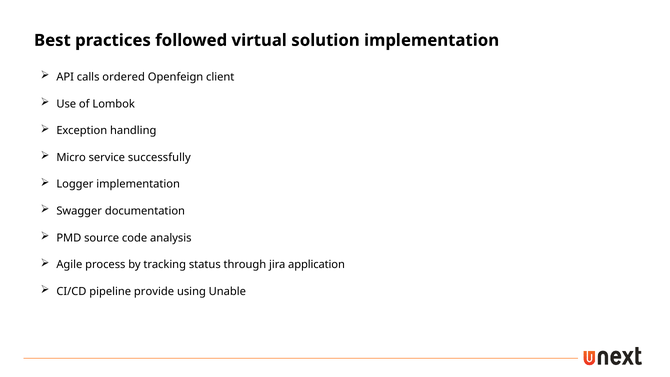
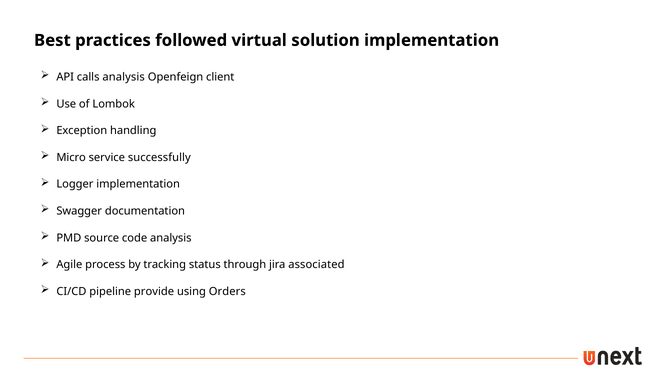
calls ordered: ordered -> analysis (124, 77)
application: application -> associated (316, 265)
Unable: Unable -> Orders (227, 291)
